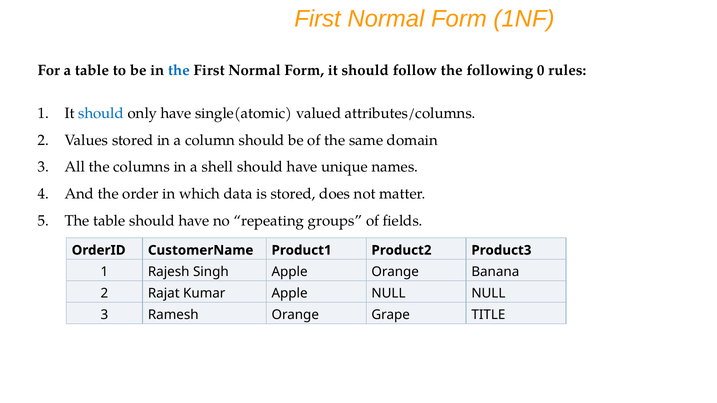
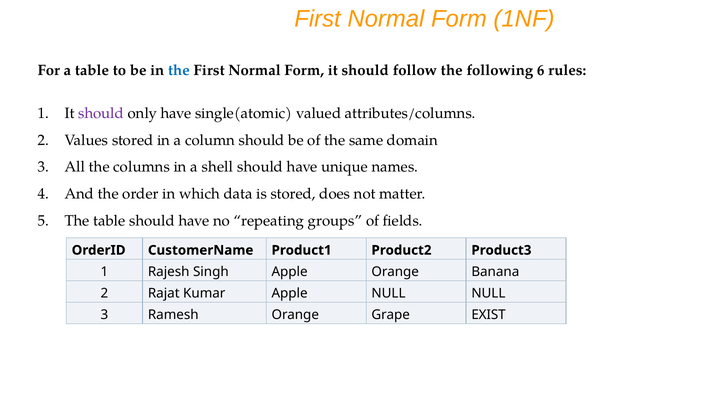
0: 0 -> 6 (541, 70)
should colour: blue -> purple (101, 113)
TITLE: TITLE -> EXIST (489, 315)
